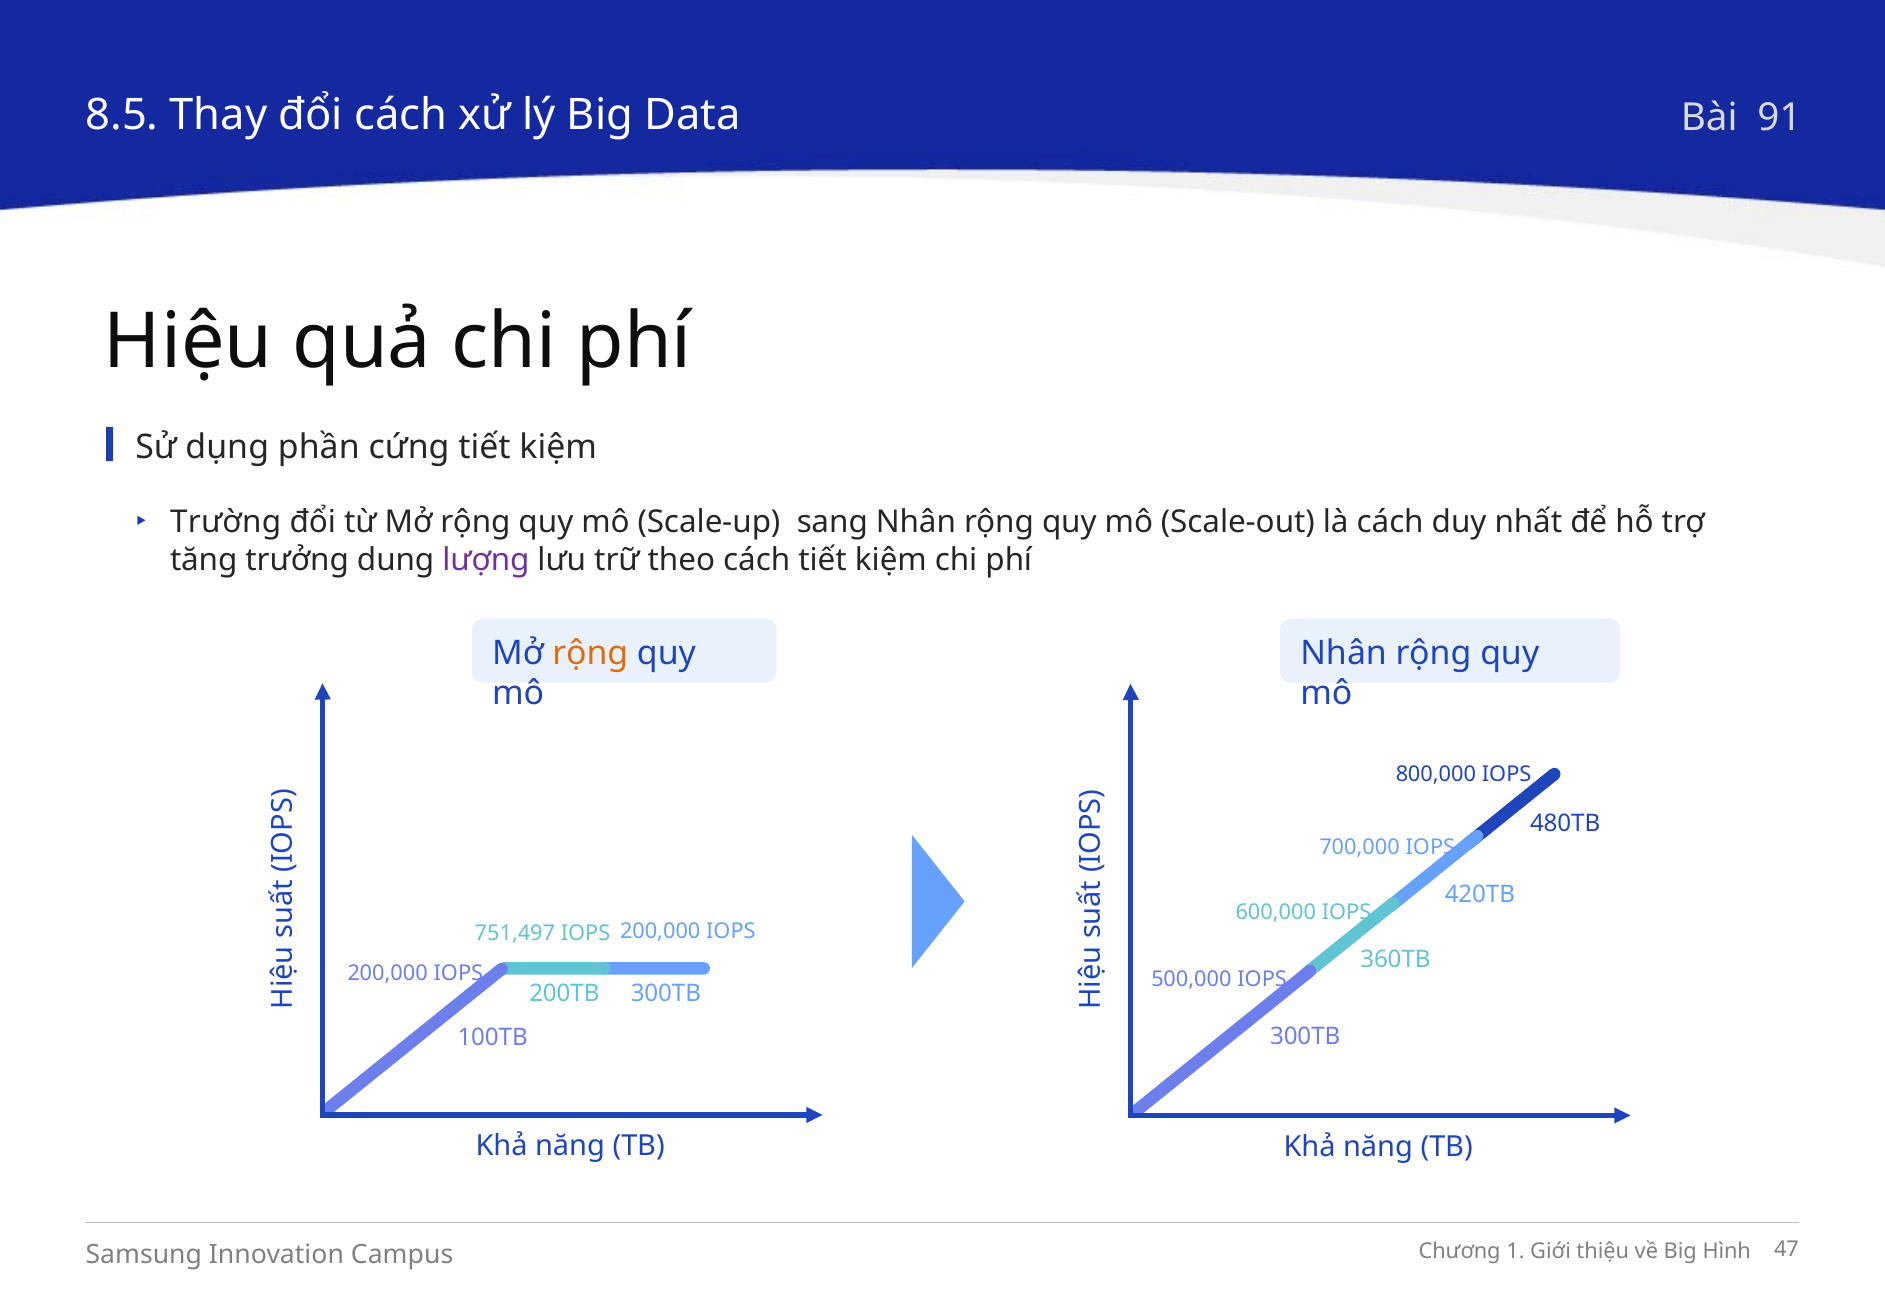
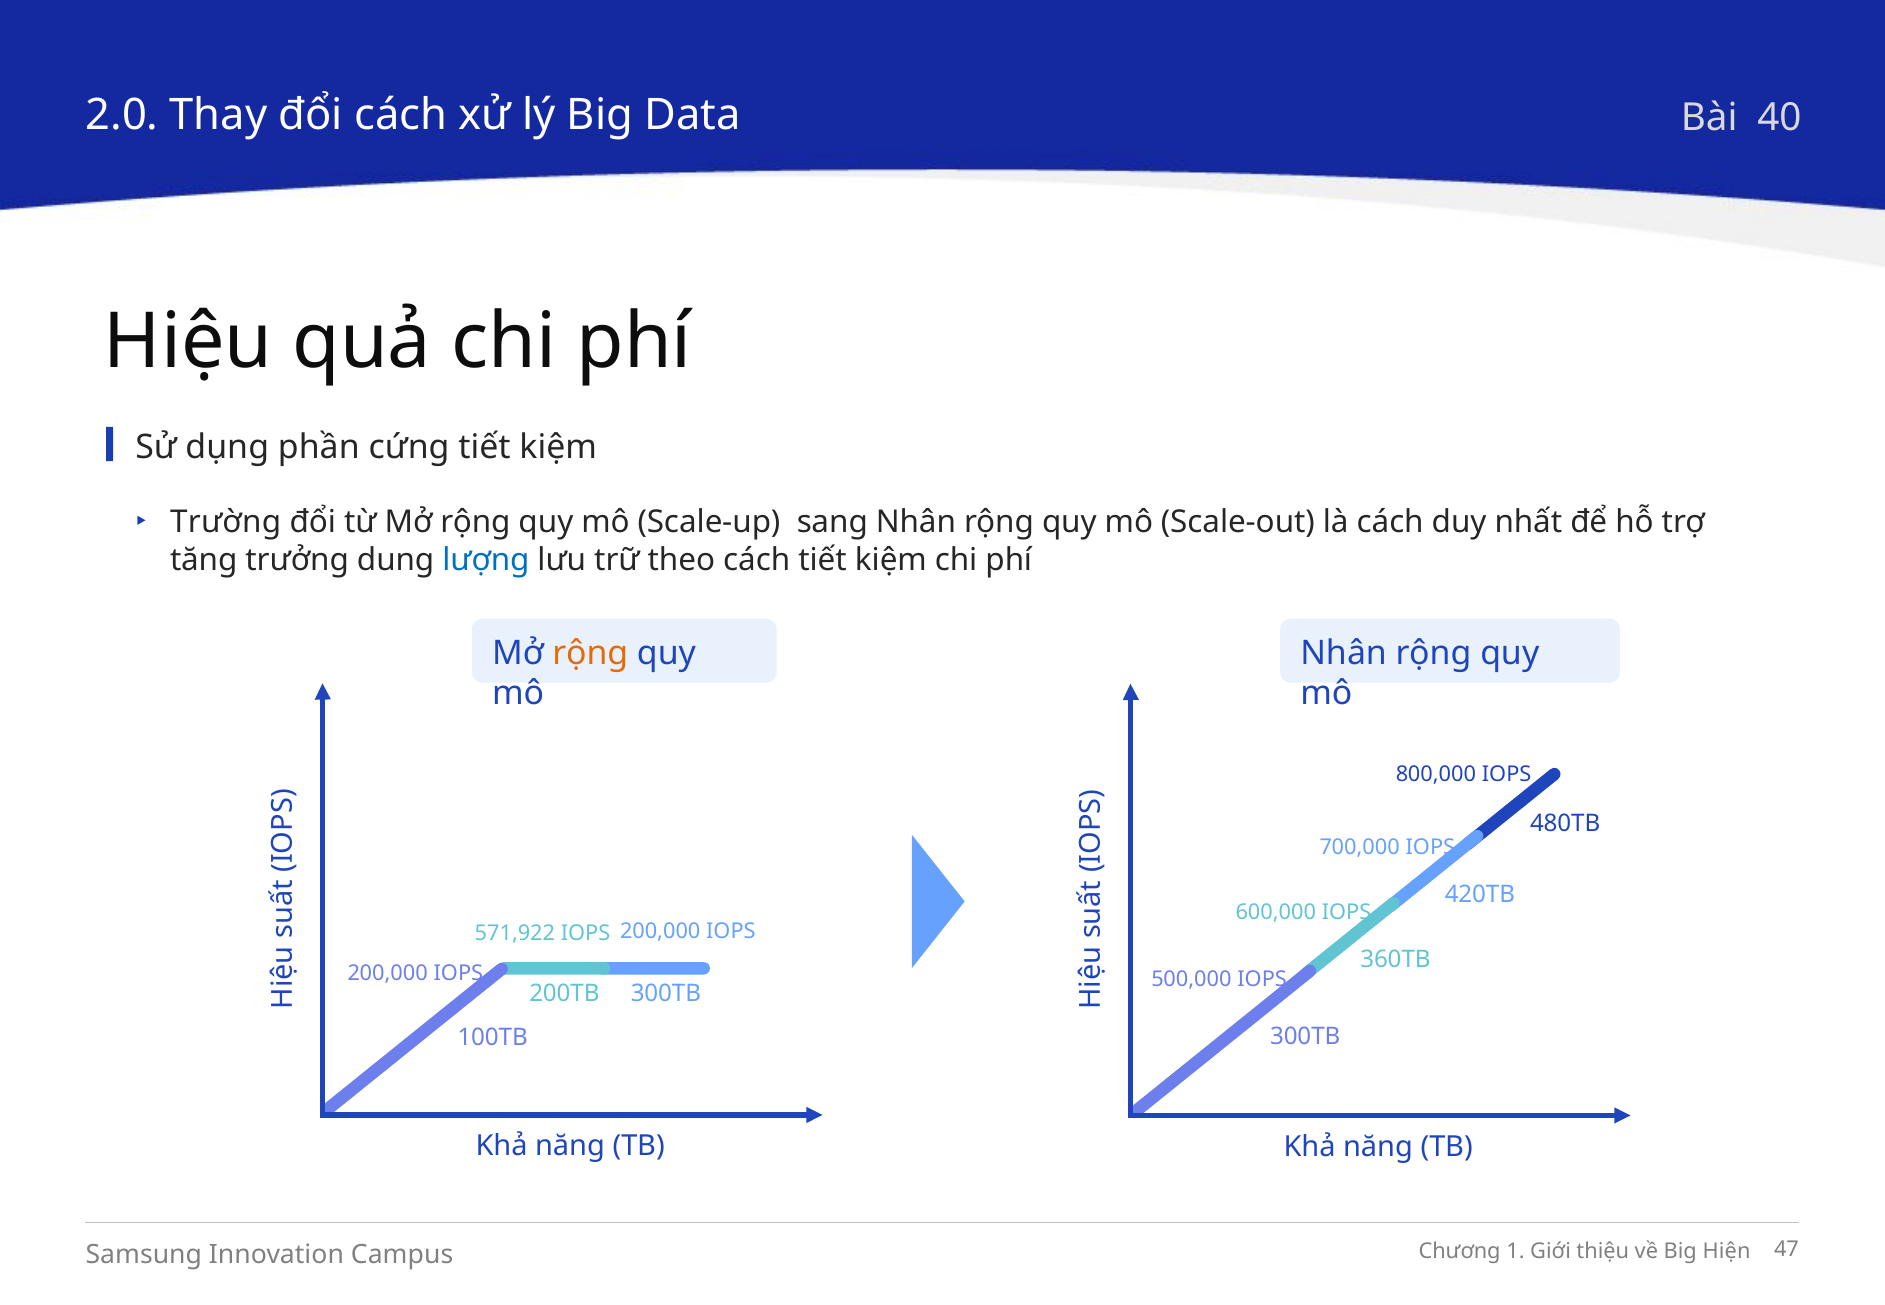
8.5: 8.5 -> 2.0 (122, 115)
91: 91 -> 40 (1779, 117)
lượng colour: purple -> blue (486, 560)
751,497: 751,497 -> 571,922 (515, 933)
Hình: Hình -> Hiện (1727, 1251)
